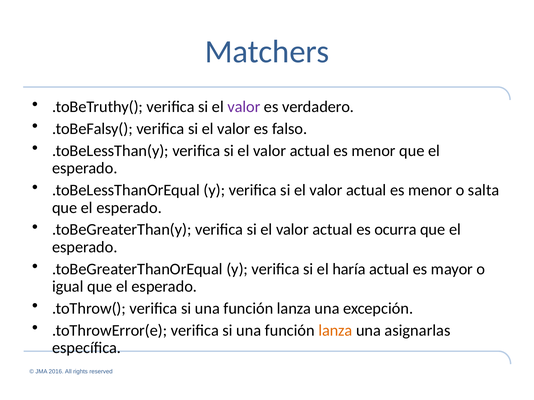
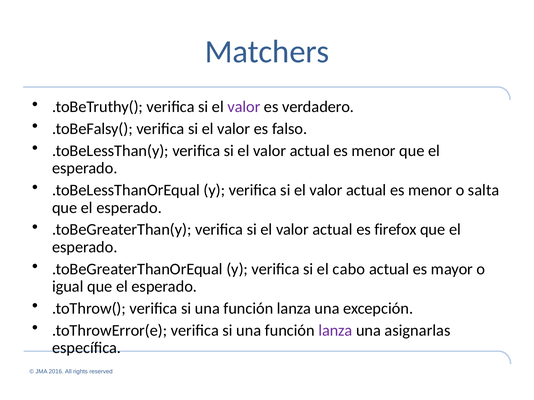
ocurra: ocurra -> firefox (396, 230)
haría: haría -> cabo (349, 269)
lanza colour: orange -> purple (335, 331)
